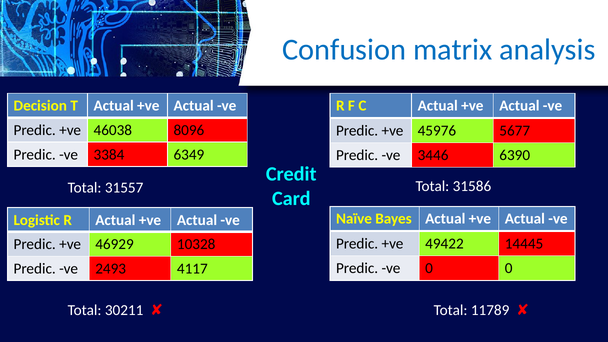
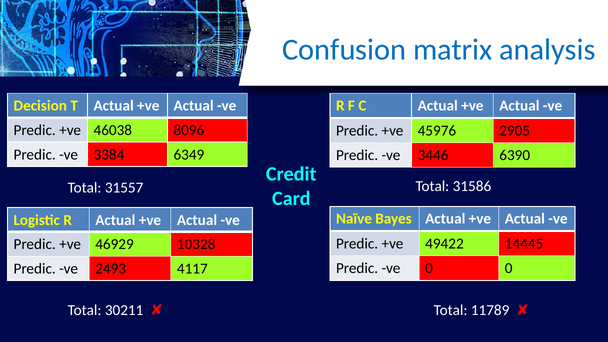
5677: 5677 -> 2905 (515, 131)
